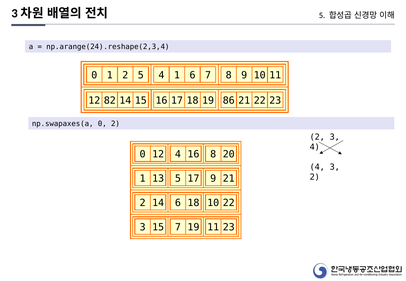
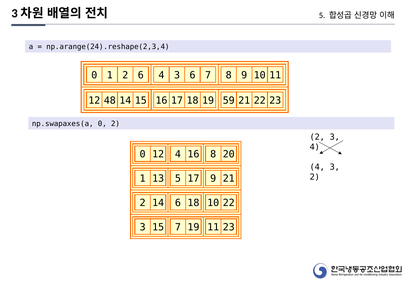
2 5: 5 -> 6 (141, 75)
1: 1 -> 3 (177, 75)
82: 82 -> 48 (110, 101)
86: 86 -> 59 (229, 101)
